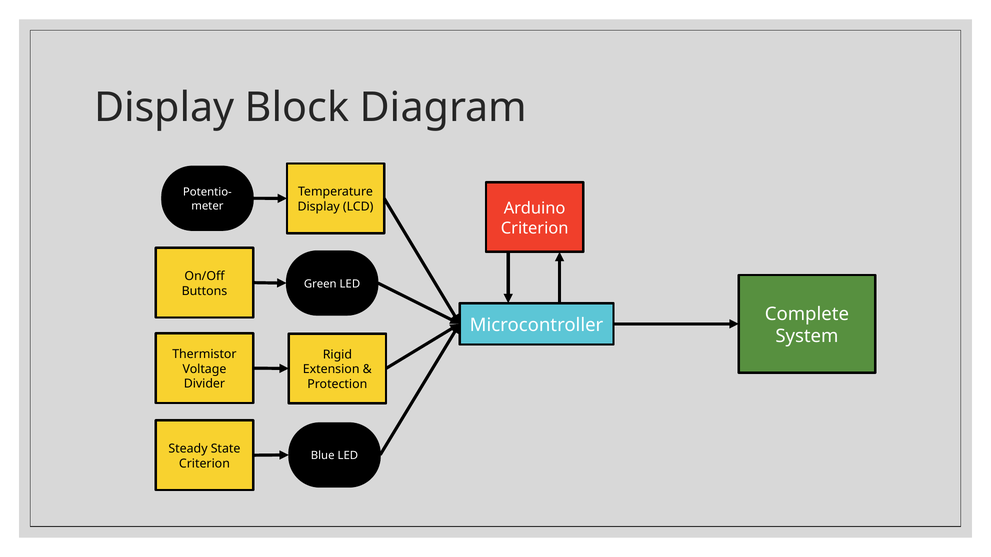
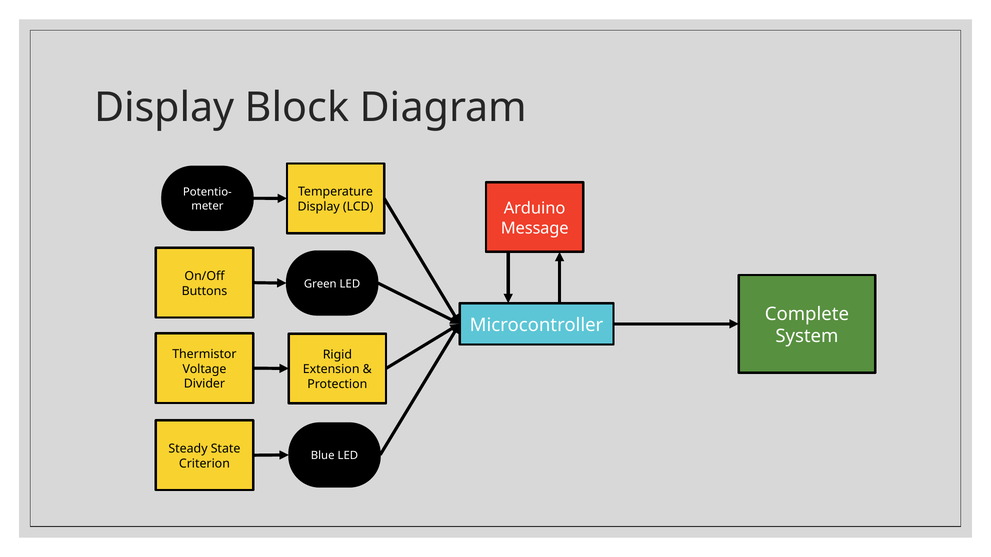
Criterion: Criterion -> Message (535, 228)
